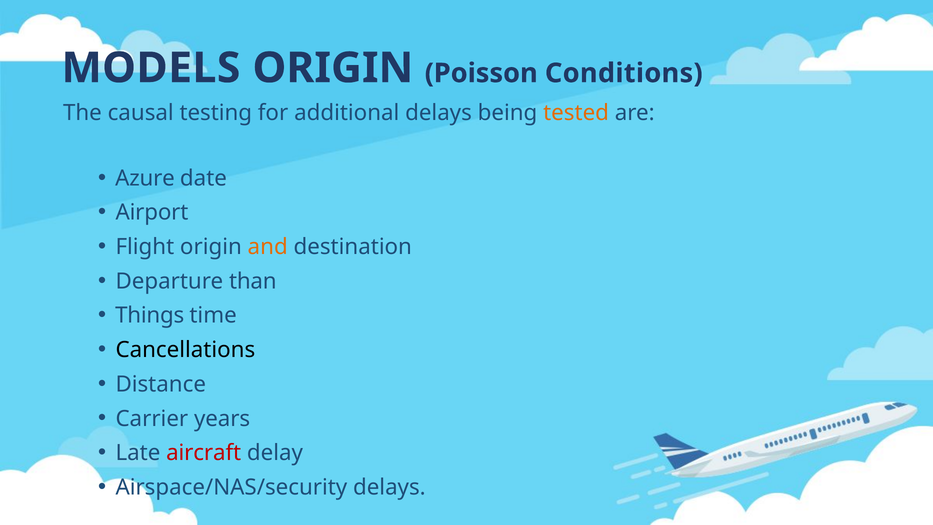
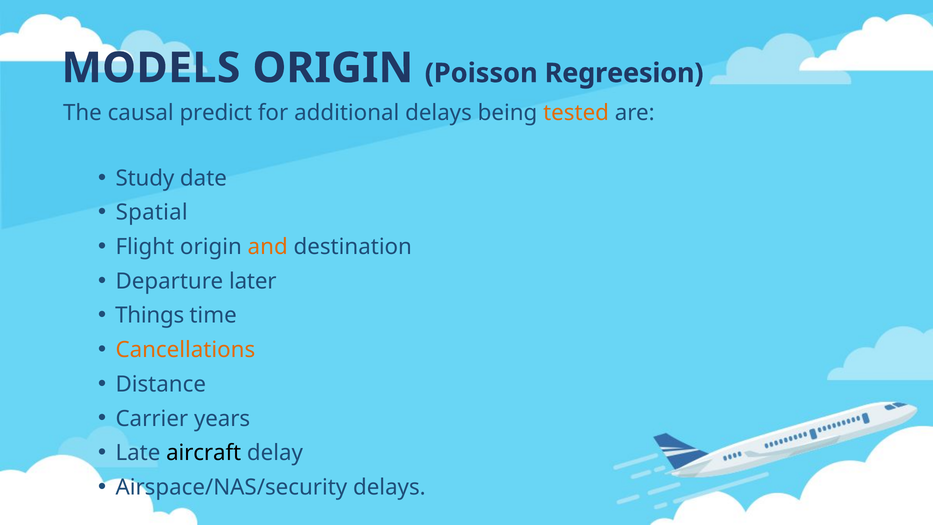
Conditions: Conditions -> Regreesion (624, 73)
testing: testing -> predict (216, 113)
Azure: Azure -> Study (145, 178)
Airport: Airport -> Spatial (152, 213)
than: than -> later (253, 281)
Cancellations colour: black -> orange (185, 350)
aircraft colour: red -> black (204, 453)
